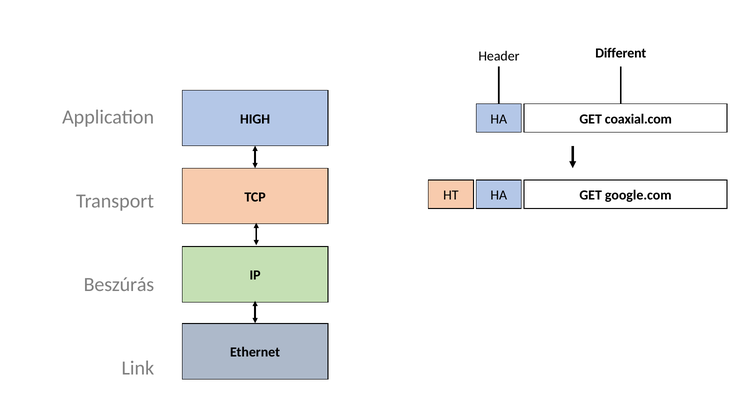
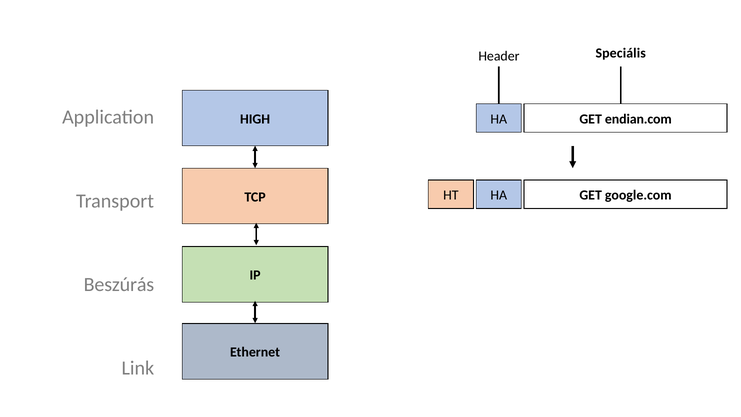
Different: Different -> Speciális (621, 53)
coaxial.com: coaxial.com -> endian.com (638, 119)
